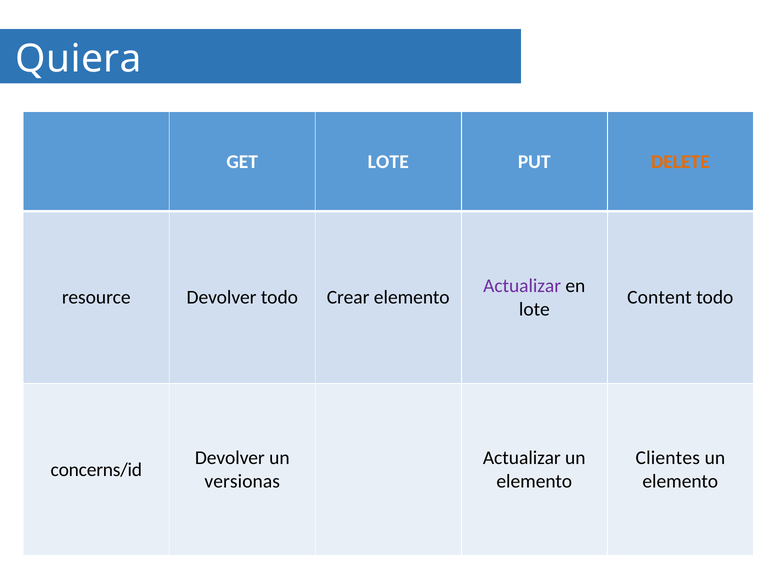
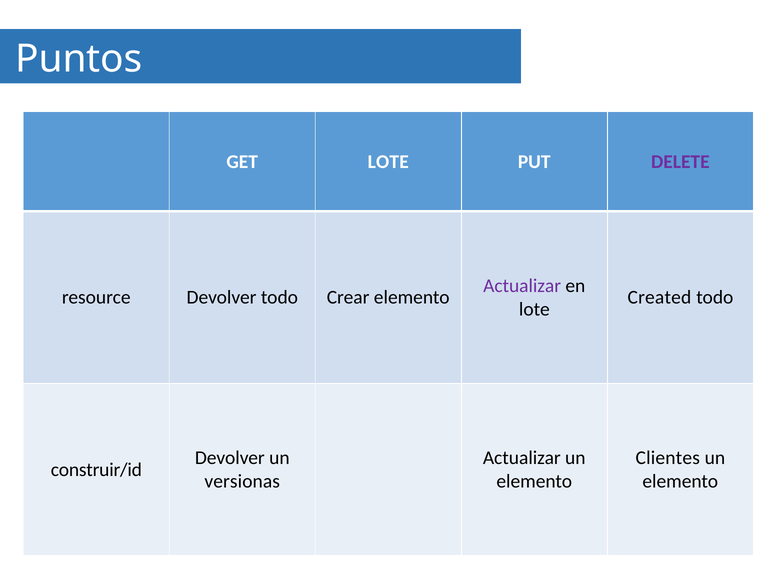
Quiera: Quiera -> Puntos (79, 59)
DELETE colour: orange -> purple (680, 162)
Content: Content -> Created (659, 298)
concerns/id: concerns/id -> construir/id (96, 470)
